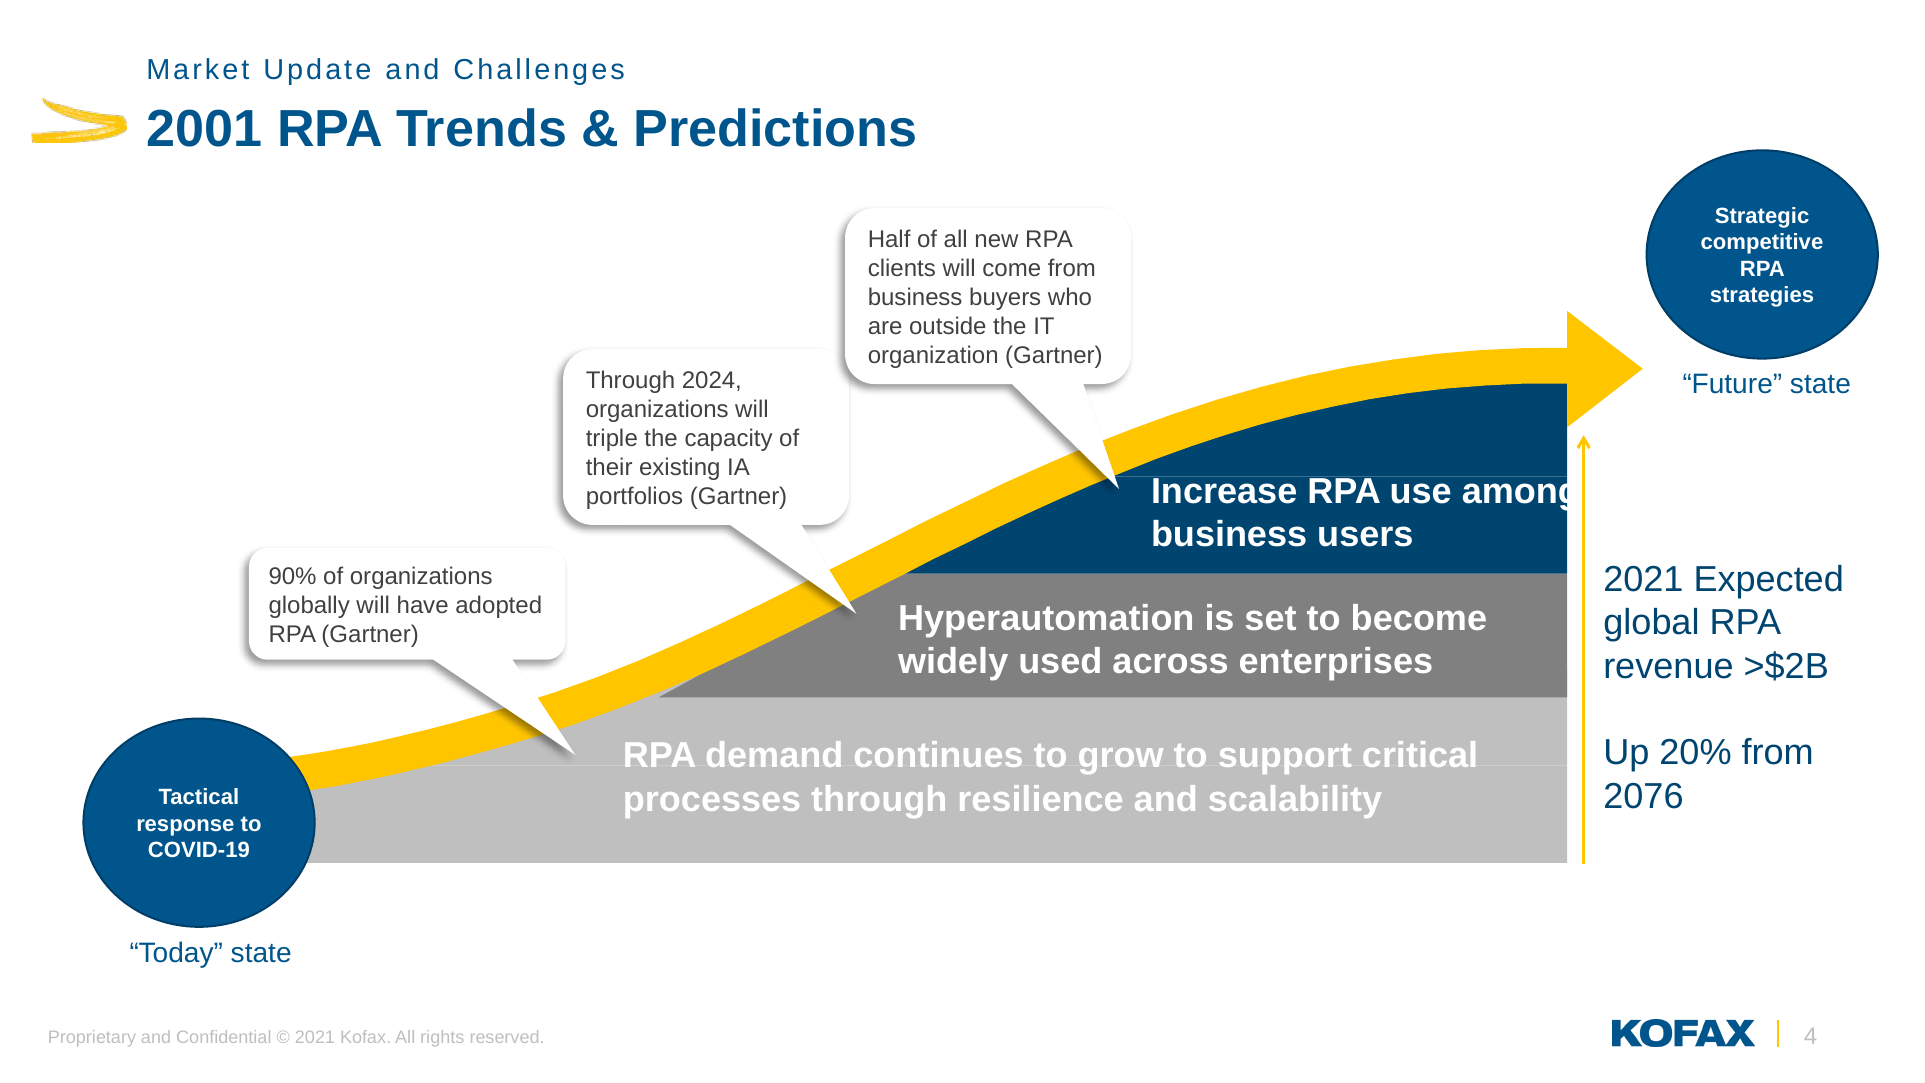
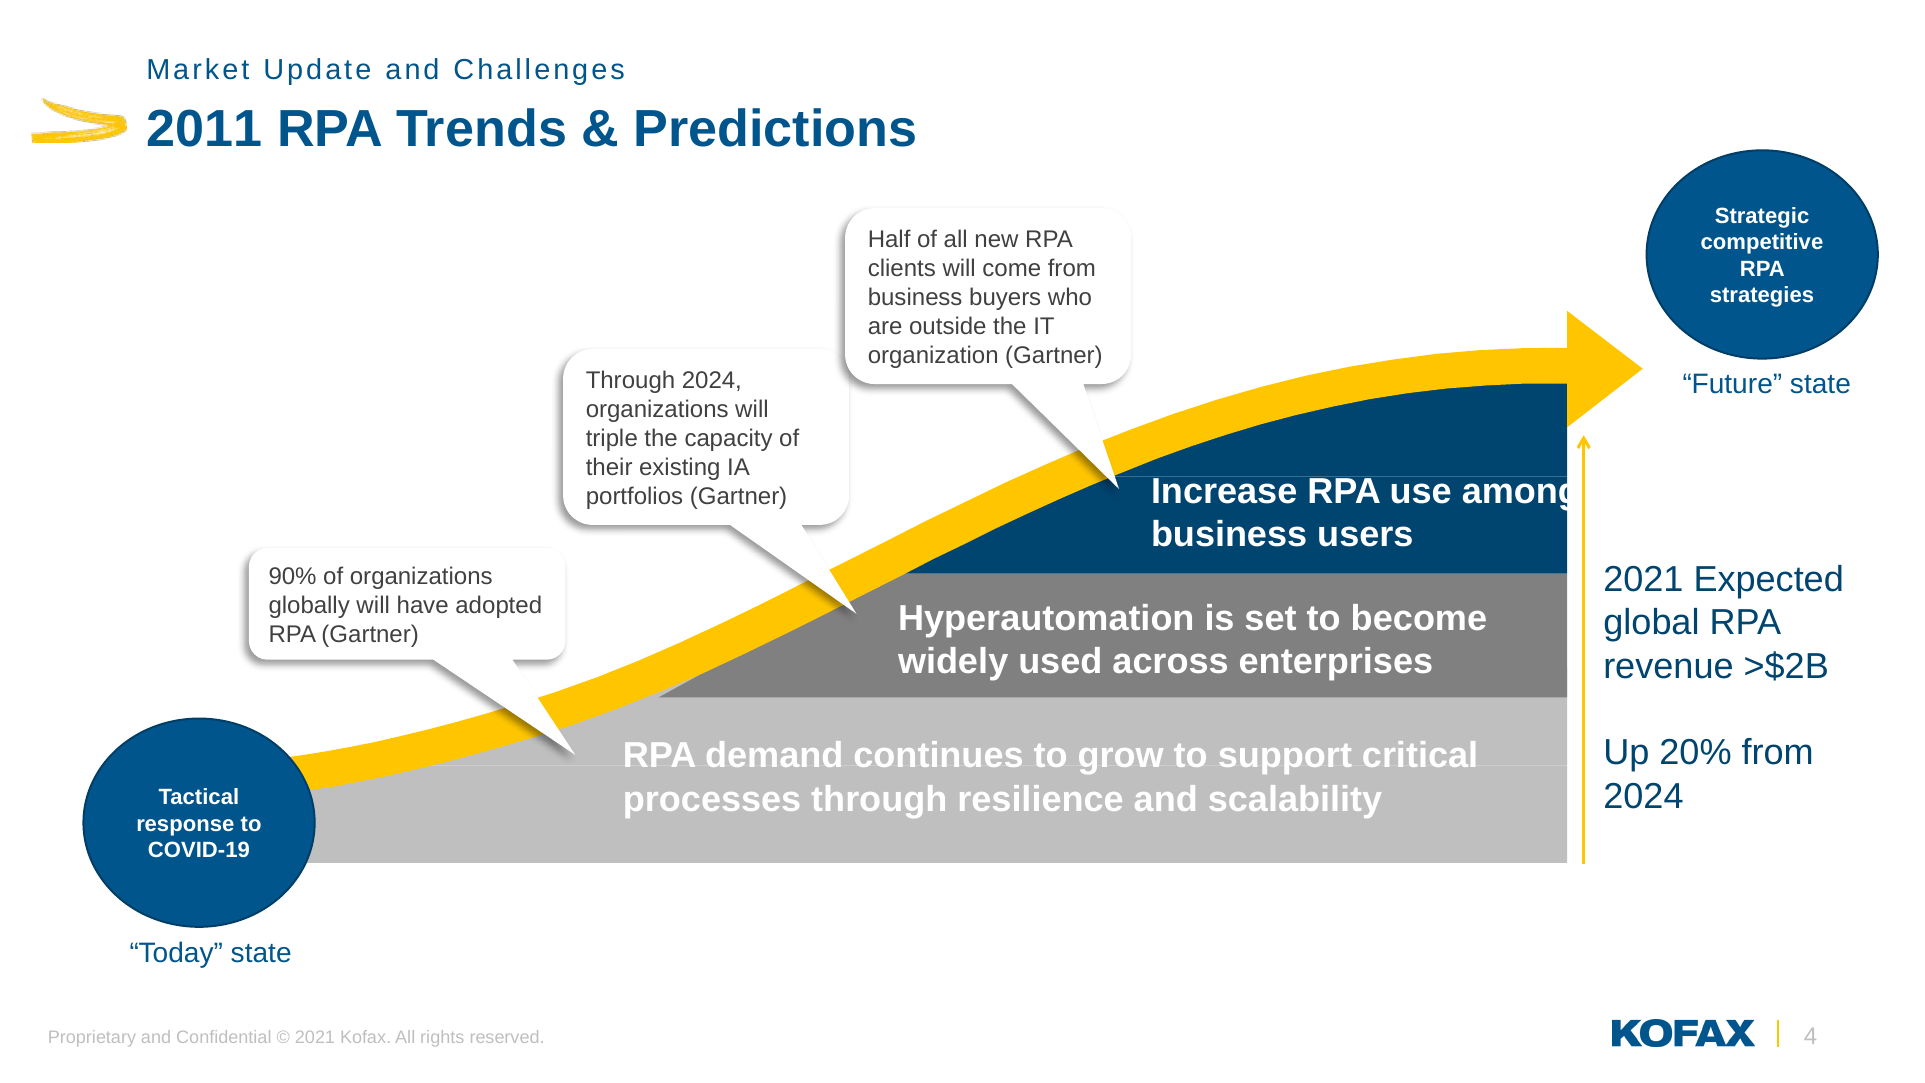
2001: 2001 -> 2011 (205, 129)
2076: 2076 -> 2024 (1643, 796)
